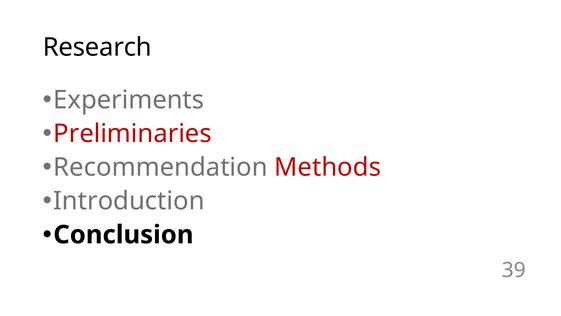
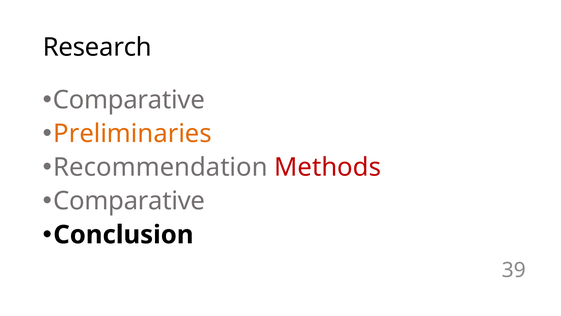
Experiments: Experiments -> Comparative (129, 100)
Preliminaries colour: red -> orange (132, 134)
Introduction: Introduction -> Comparative (129, 201)
